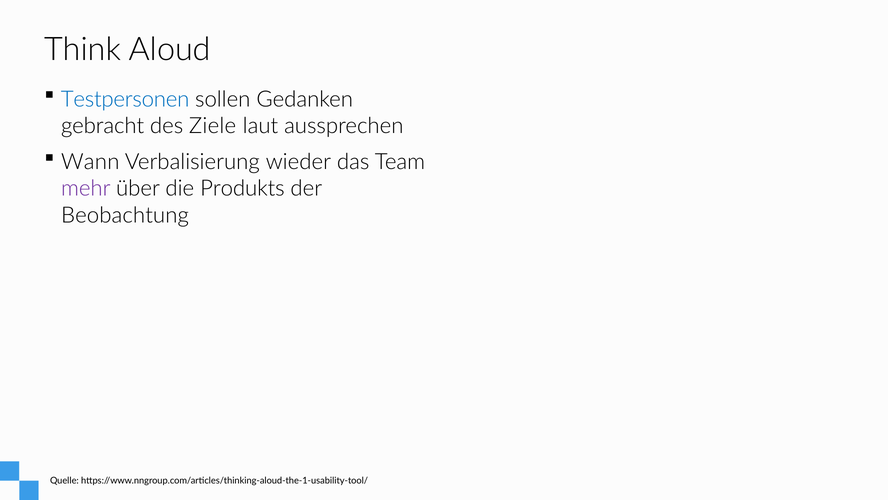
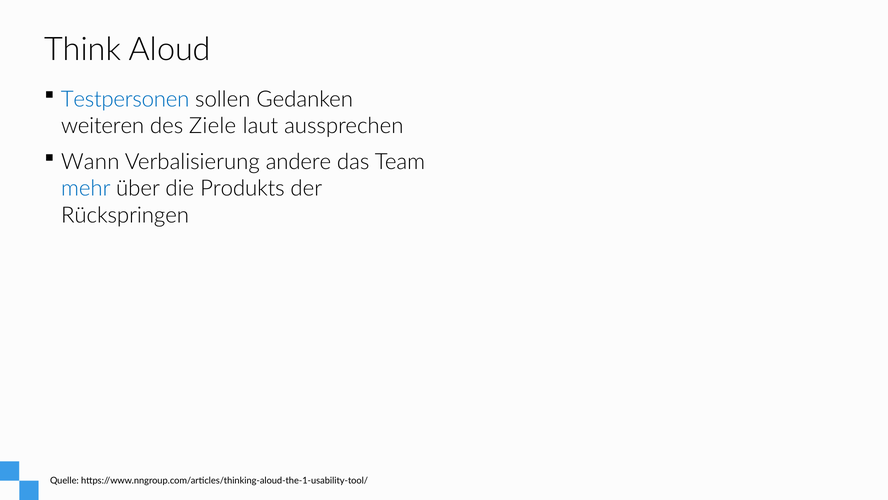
gebracht: gebracht -> weiteren (103, 126)
wieder: wieder -> andere (298, 162)
mehr colour: purple -> blue (86, 188)
Beobachtung: Beobachtung -> Rückspringen (125, 215)
